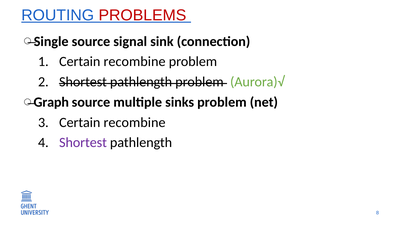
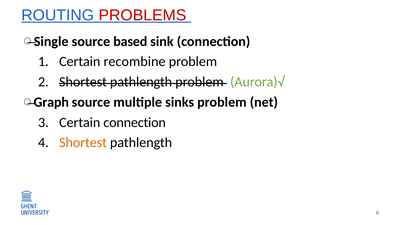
signal: signal -> based (130, 41)
recombine: recombine -> connection (135, 122)
Shortest colour: purple -> orange (83, 143)
